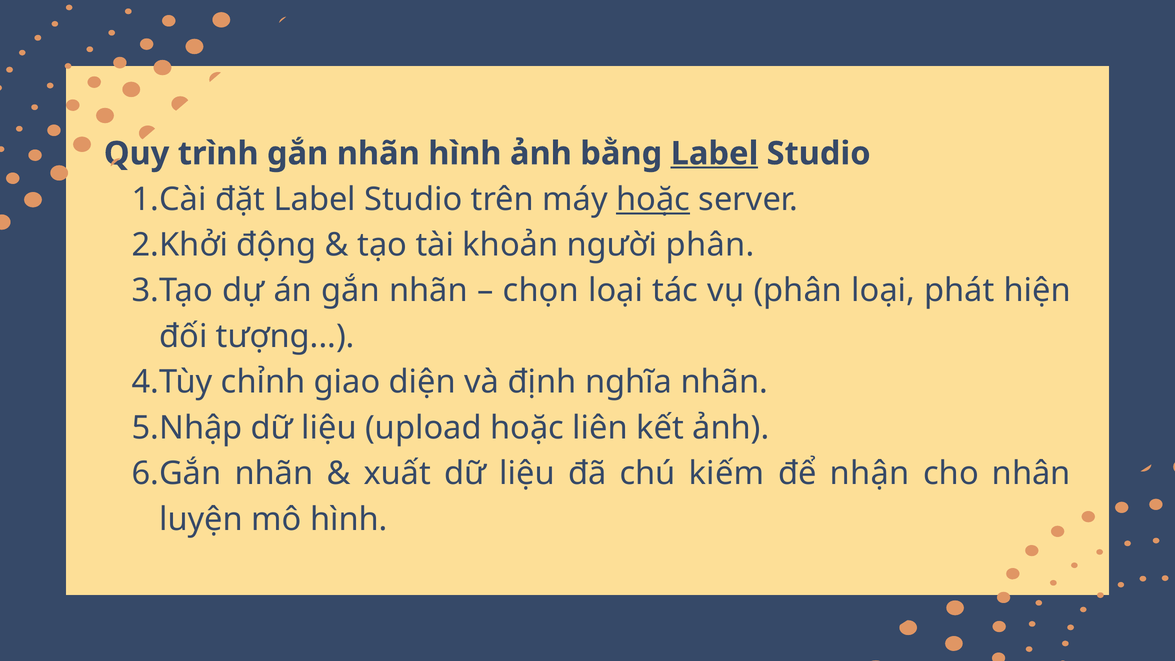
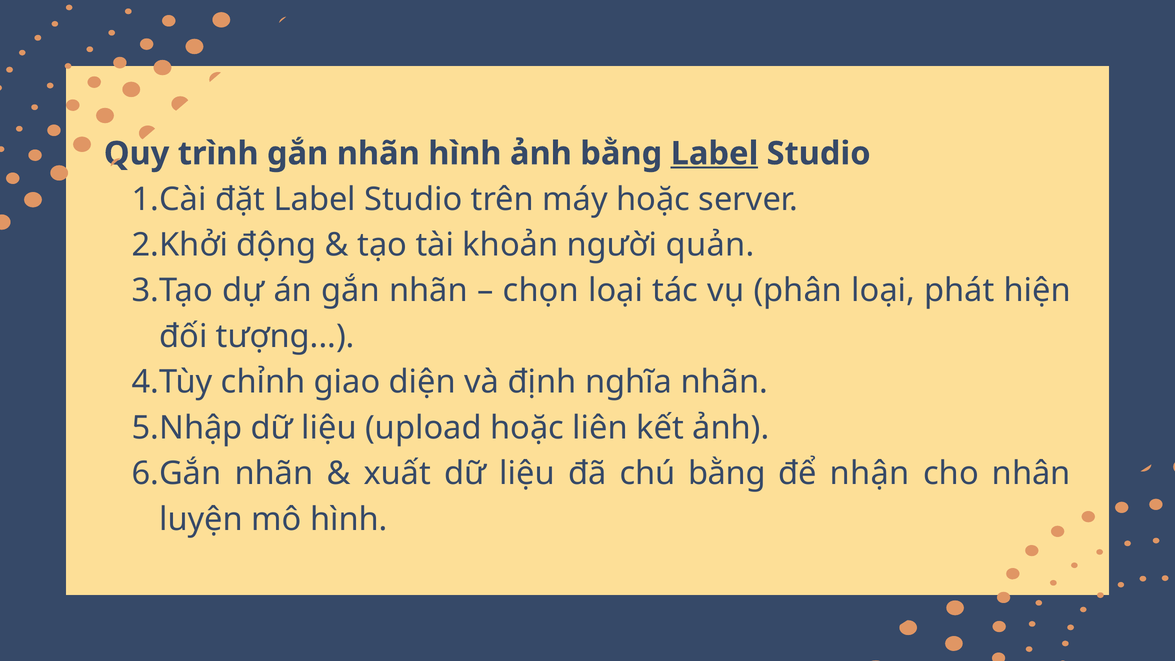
hoặc underline: present -> none (653, 199)
phân: phân -> quản (710, 245)
chú kiếm: kiếm -> bằng (727, 474)
